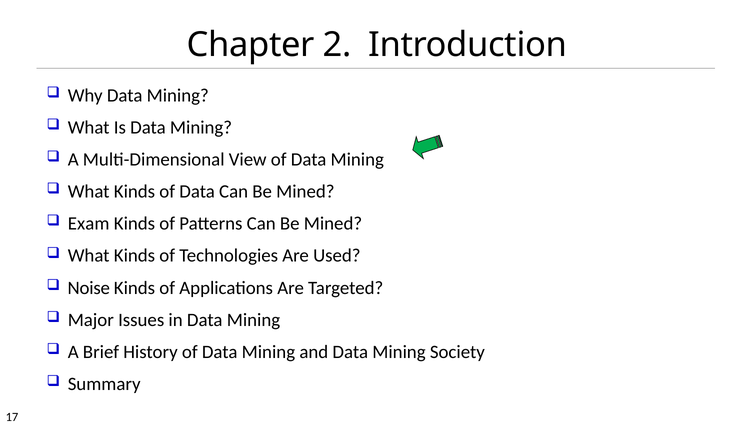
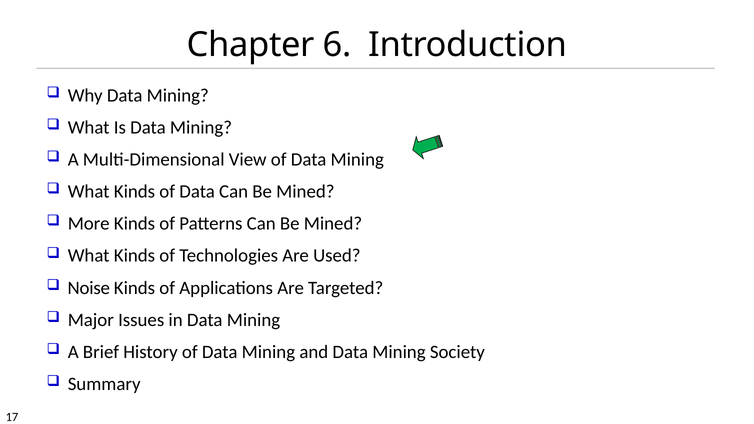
2: 2 -> 6 (337, 45)
Exam: Exam -> More (89, 224)
